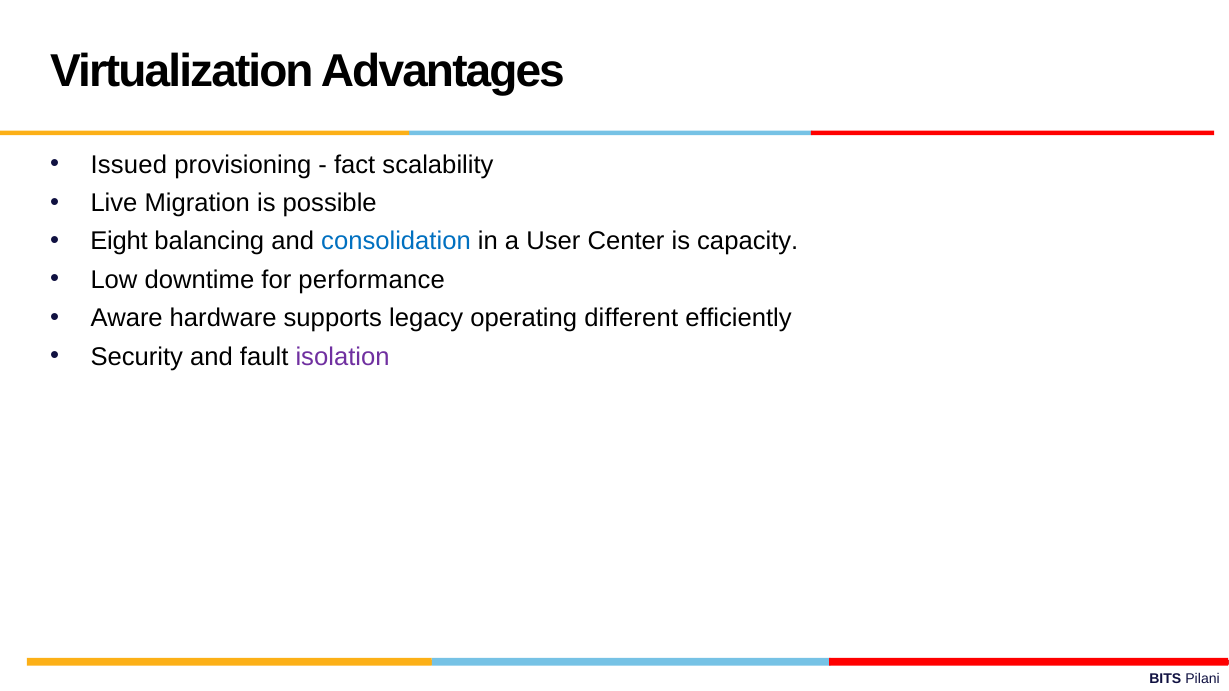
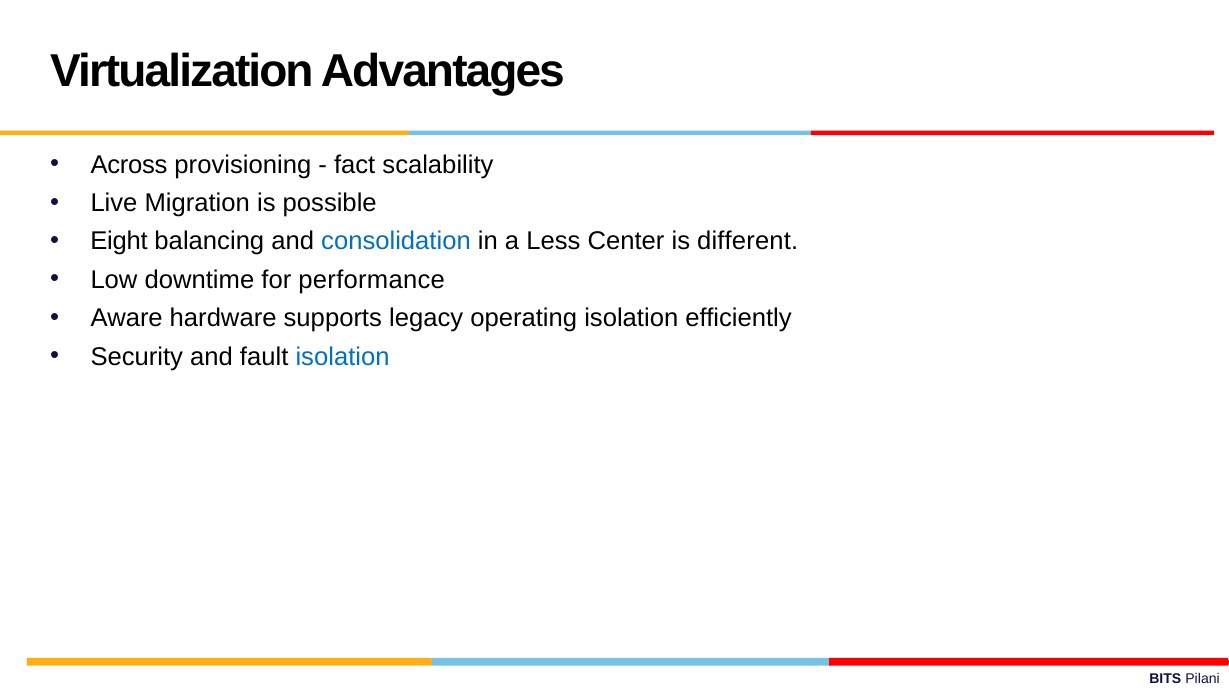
Issued: Issued -> Across (129, 165)
User: User -> Less (553, 242)
capacity: capacity -> different (748, 242)
operating different: different -> isolation (631, 318)
isolation colour: purple -> blue (343, 357)
